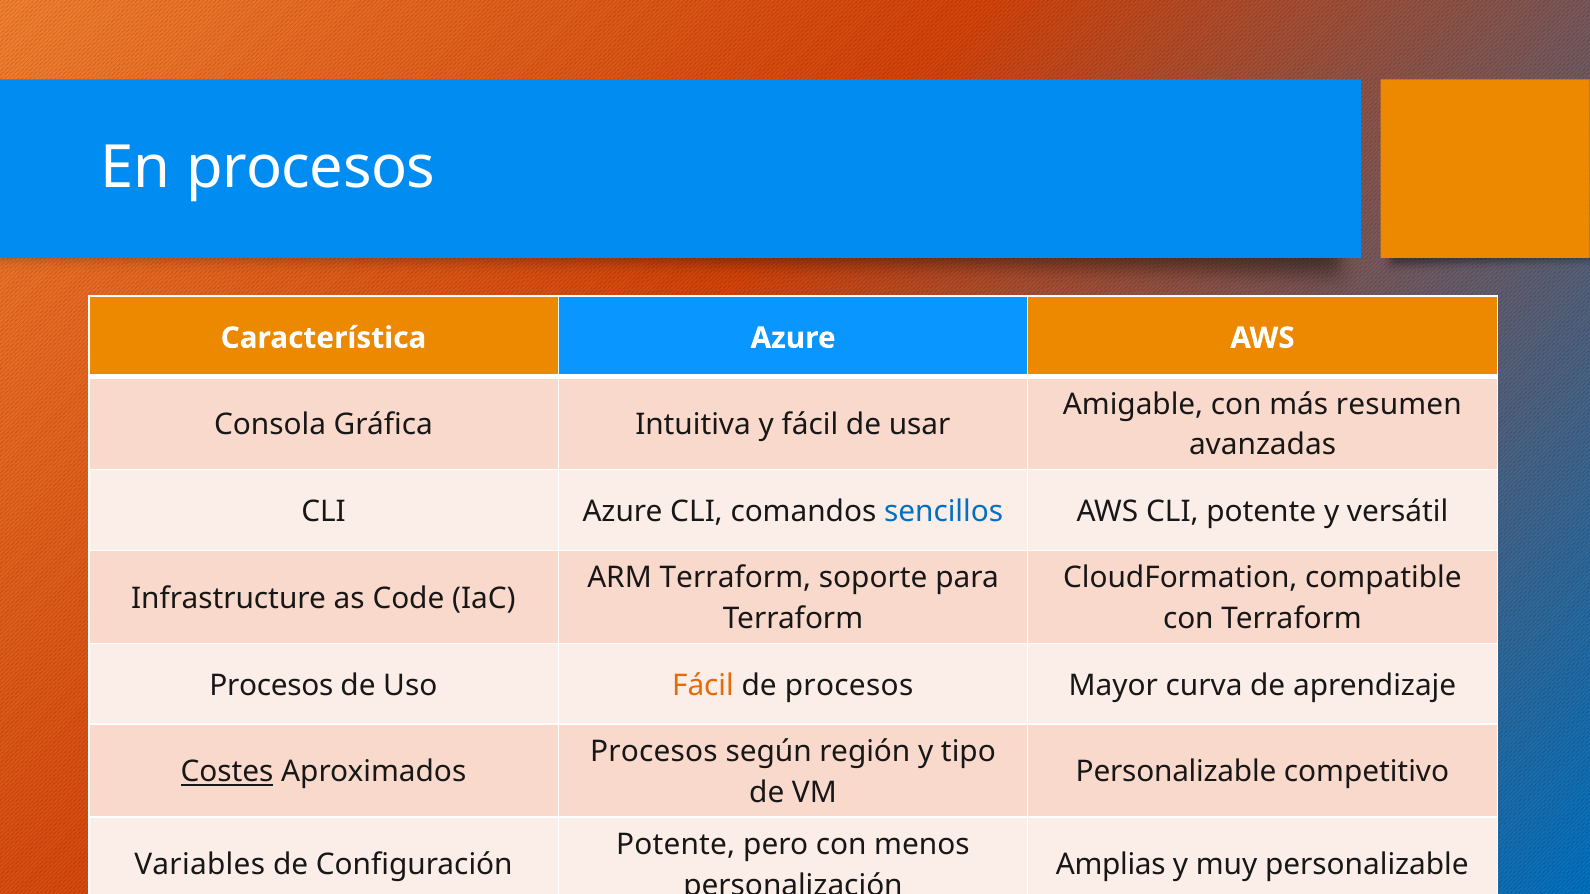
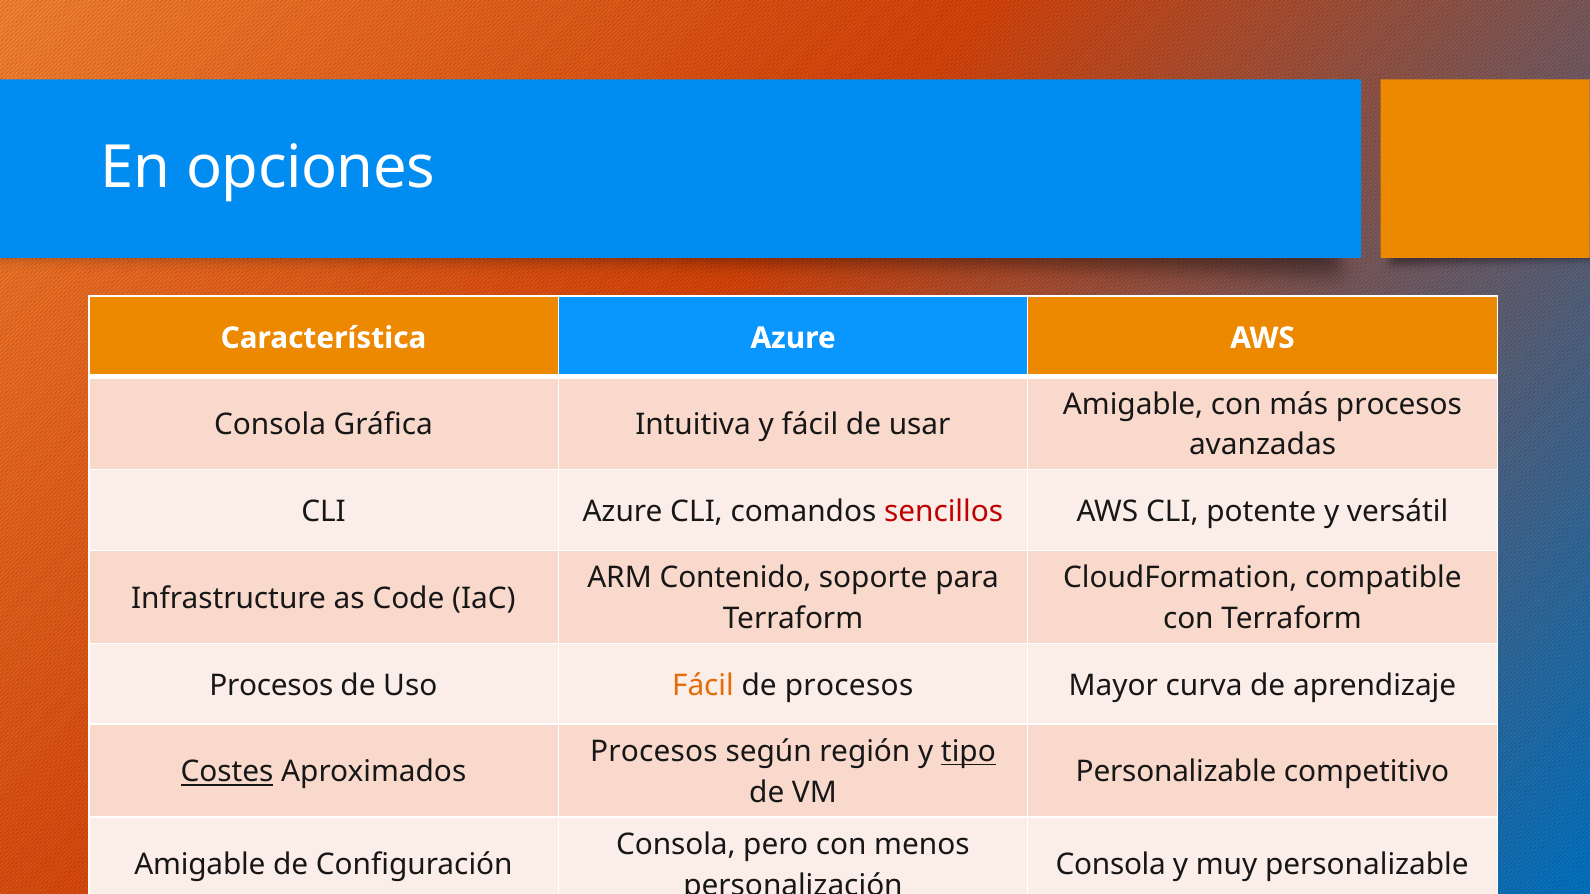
En procesos: procesos -> opciones (311, 168)
más resumen: resumen -> procesos (1399, 405)
sencillos colour: blue -> red (944, 512)
ARM Terraform: Terraform -> Contenido (736, 578)
tipo underline: none -> present (968, 752)
Potente: Potente -> Consola (676, 845)
Variables: Variables -> Amigable (200, 865)
Amplias: Amplias -> Consola (1111, 865)
